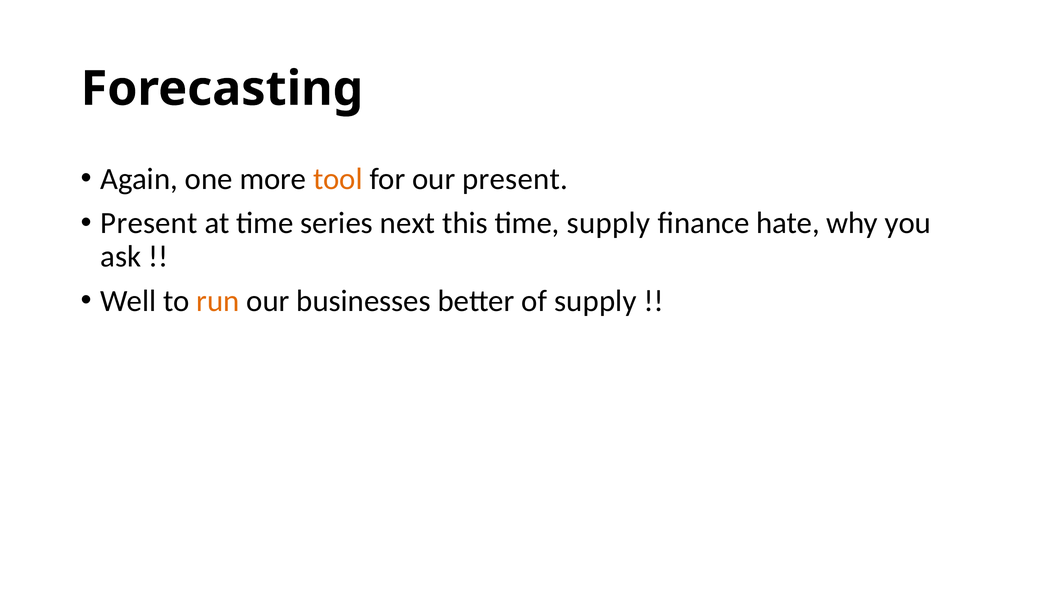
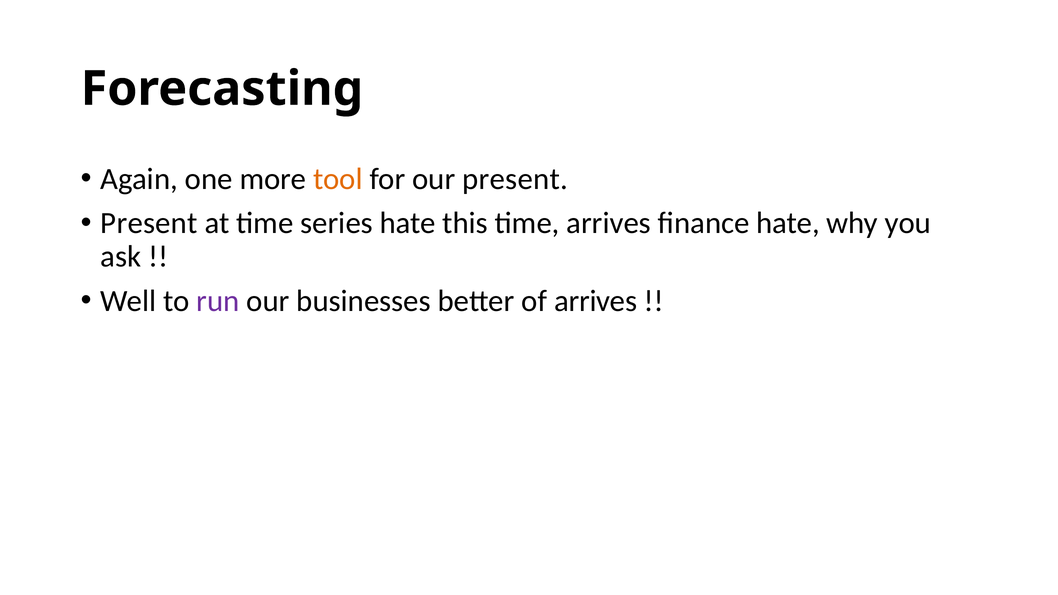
series next: next -> hate (408, 223)
time supply: supply -> arrives (609, 223)
run colour: orange -> purple (218, 301)
of supply: supply -> arrives (596, 301)
